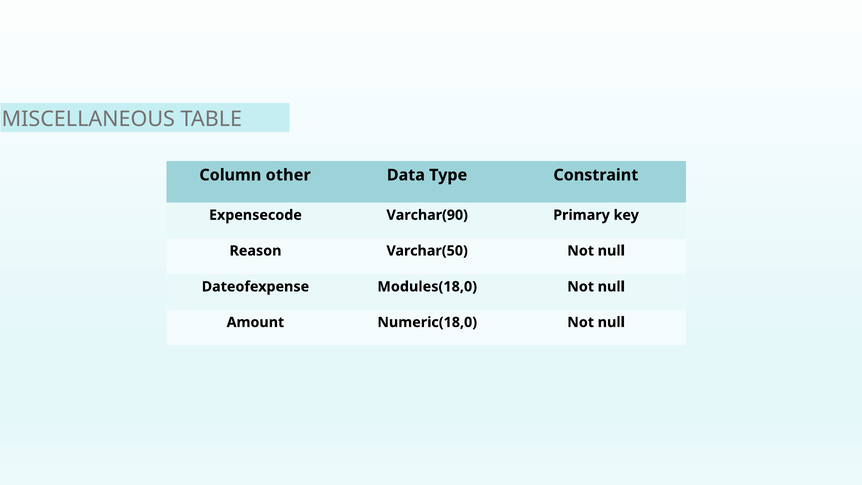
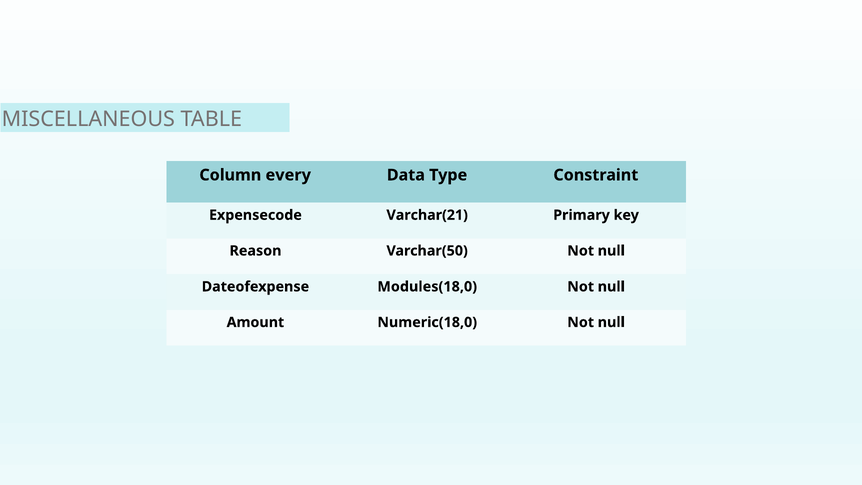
other: other -> every (288, 175)
Varchar(90: Varchar(90 -> Varchar(21 (427, 215)
